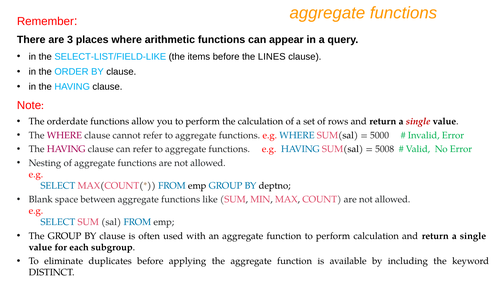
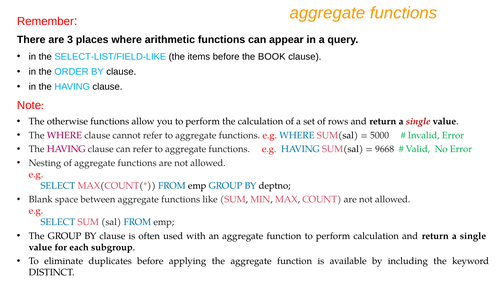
LINES: LINES -> BOOK (272, 57)
orderdate: orderdate -> otherwise (67, 122)
5008: 5008 -> 9668 (385, 149)
